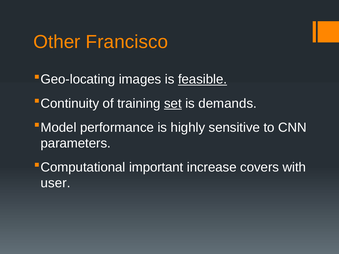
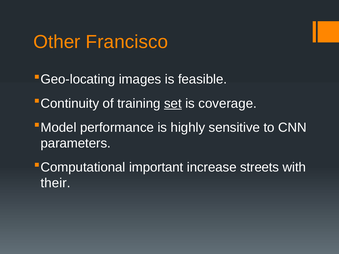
feasible underline: present -> none (203, 79)
demands: demands -> coverage (228, 104)
covers: covers -> streets (260, 167)
user: user -> their (56, 183)
